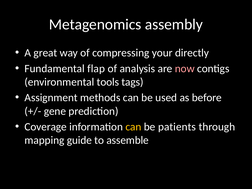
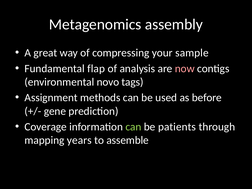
directly: directly -> sample (192, 53)
tools: tools -> novo (108, 82)
can colour: yellow -> light green (133, 127)
guide: guide -> years (79, 140)
